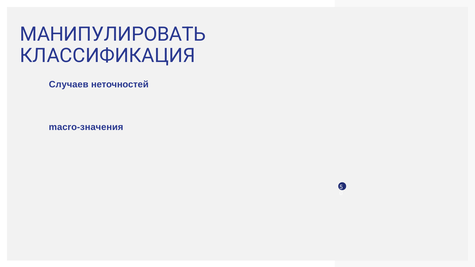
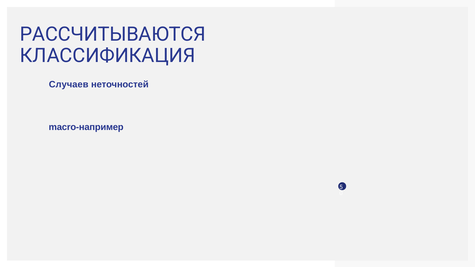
МАНИПУЛИРОВАТЬ: МАНИПУЛИРОВАТЬ -> РАССЧИТЫВАЮТСЯ (113, 34)
macro-значения: macro-значения -> macro-например (86, 127)
